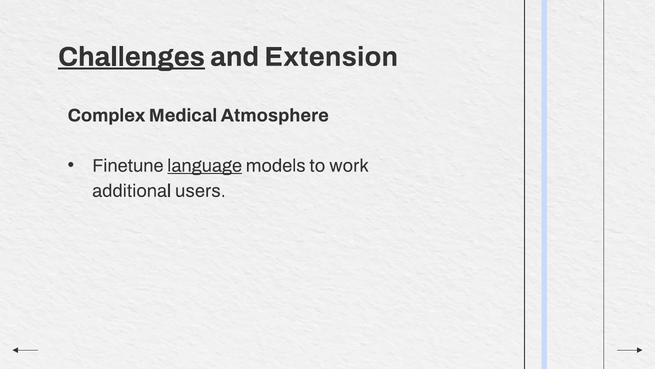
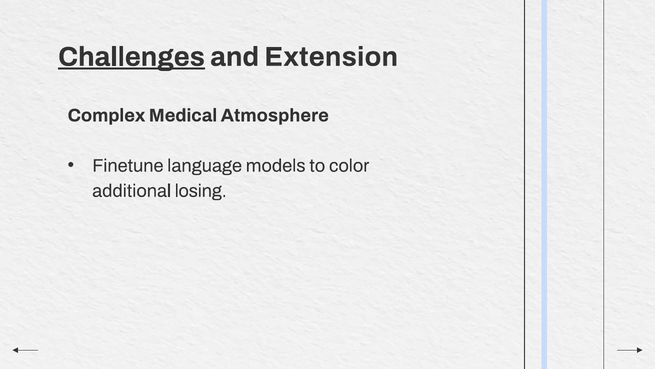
language underline: present -> none (205, 165)
work: work -> color (349, 165)
users: users -> losing (201, 191)
